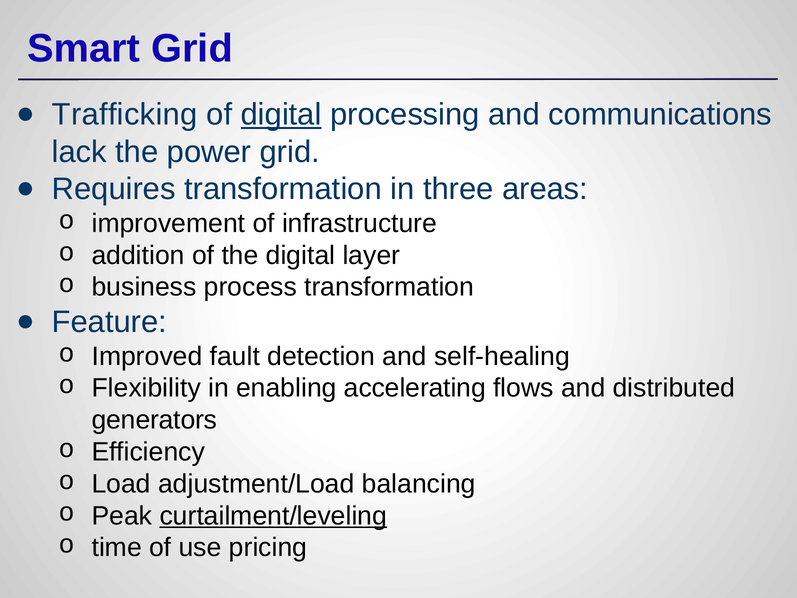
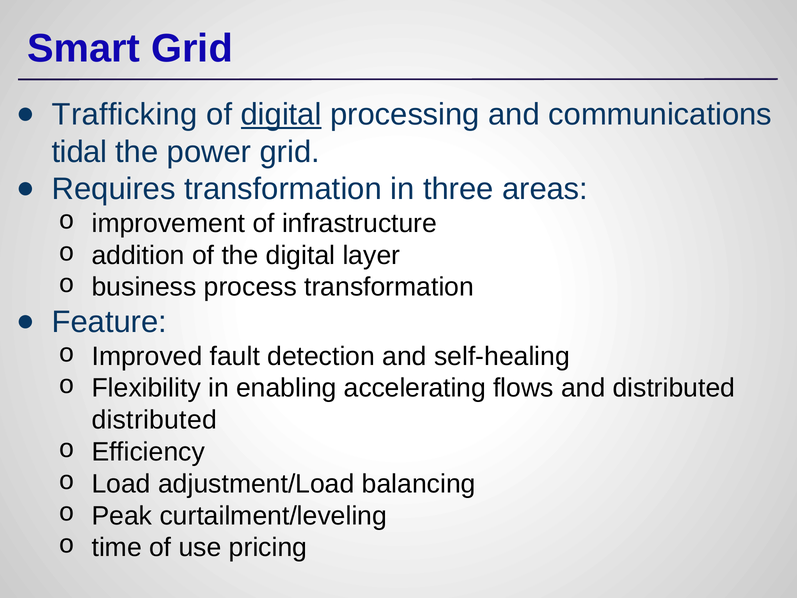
lack: lack -> tidal (79, 152)
generators: generators -> distributed (154, 420)
curtailment/leveling underline: present -> none (273, 516)
